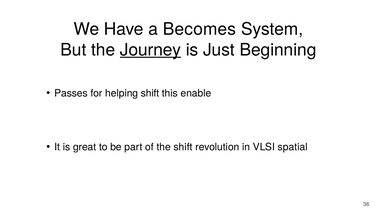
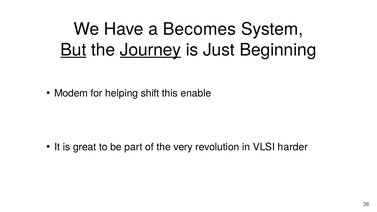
But underline: none -> present (73, 50)
Passes: Passes -> Modem (71, 93)
the shift: shift -> very (183, 147)
spatial: spatial -> harder (293, 147)
